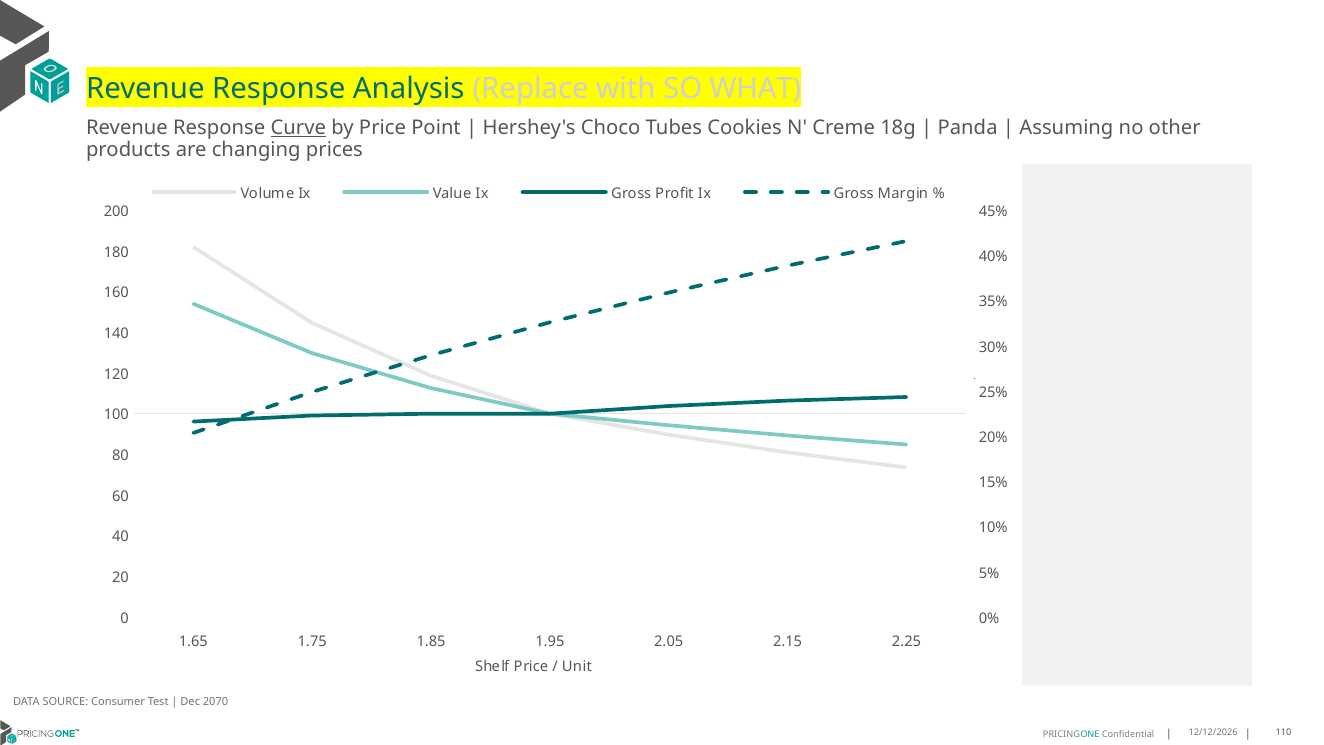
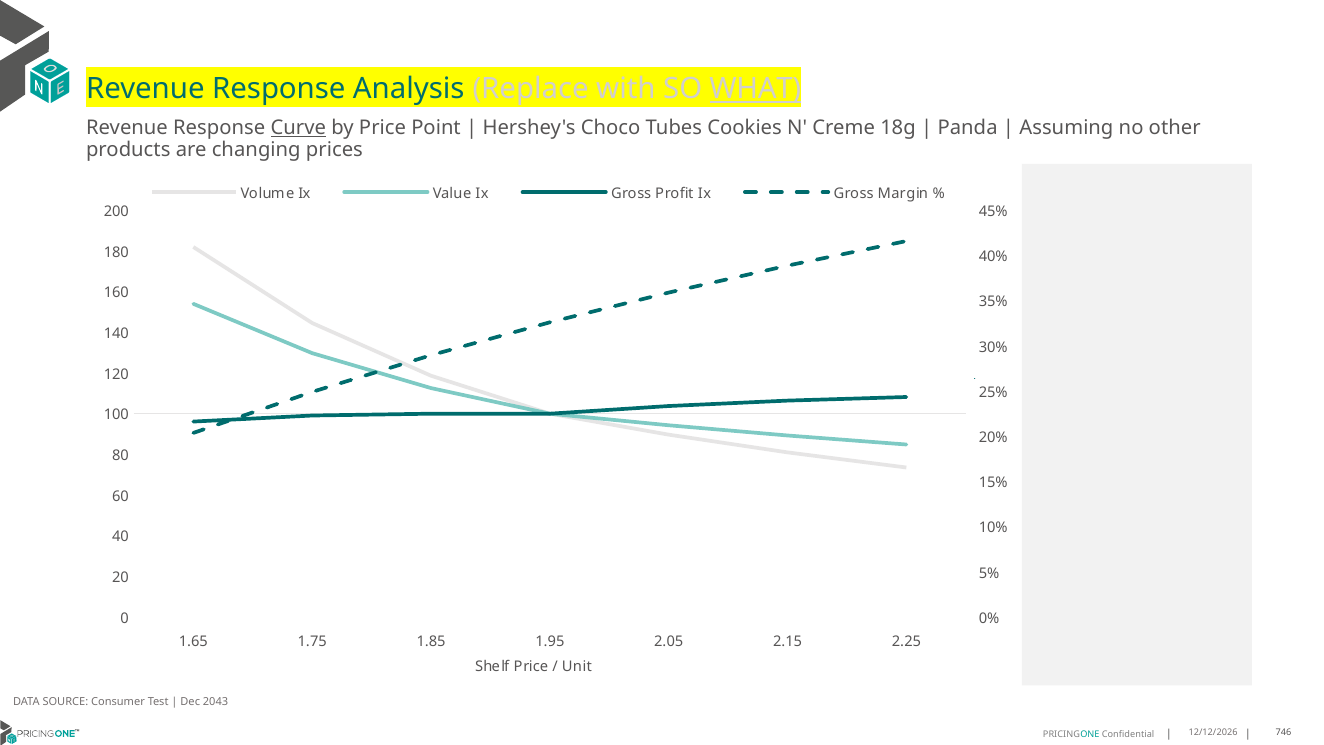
WHAT underline: none -> present (755, 89)
2070: 2070 -> 2043 (216, 701)
110: 110 -> 746 (1283, 732)
